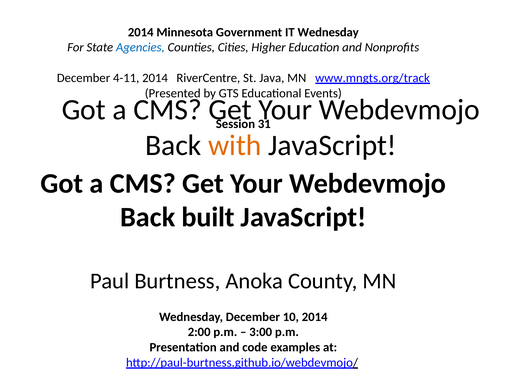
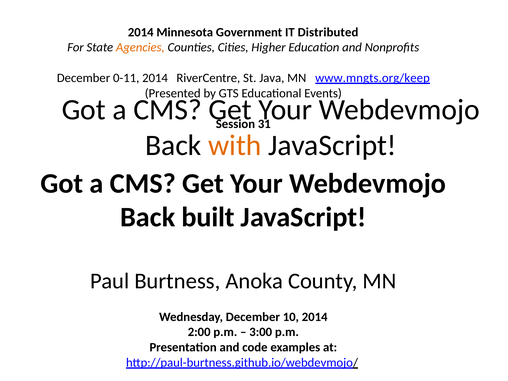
IT Wednesday: Wednesday -> Distributed (328, 32)
Agencies colour: blue -> orange (140, 47)
4-11: 4-11 -> 0-11 (126, 78)
www.mngts.org/track: www.mngts.org/track -> www.mngts.org/keep (372, 78)
